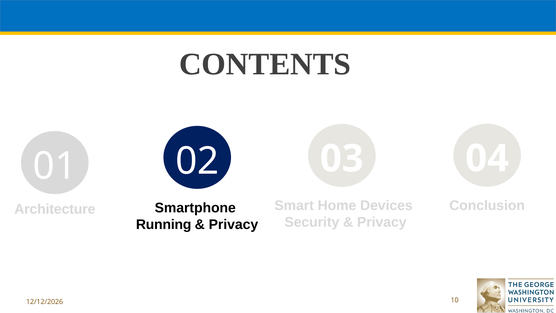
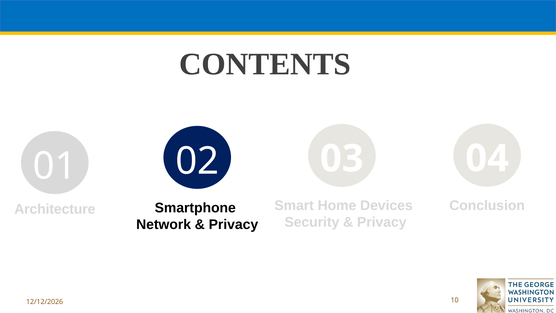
Running: Running -> Network (164, 224)
